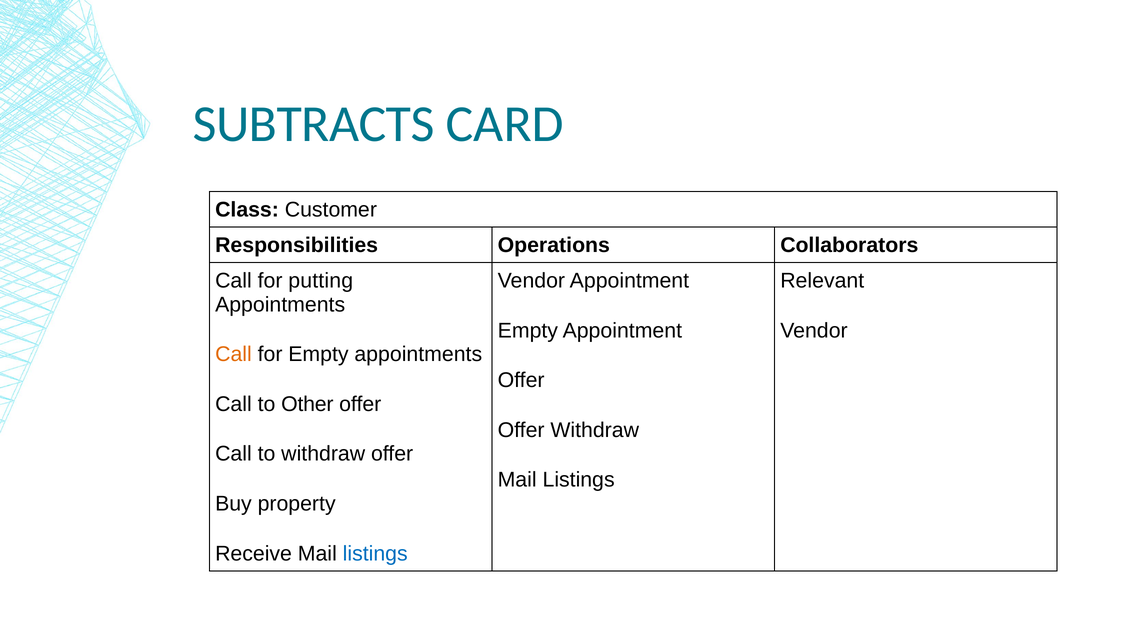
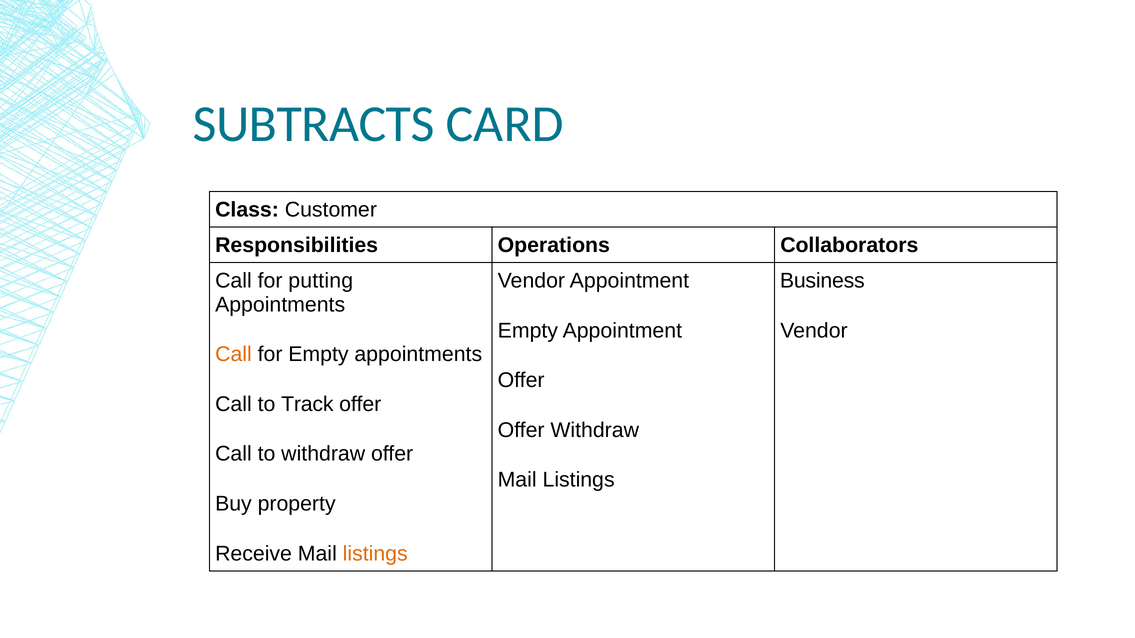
Relevant: Relevant -> Business (822, 281)
Other: Other -> Track (307, 404)
listings colour: blue -> orange (375, 554)
